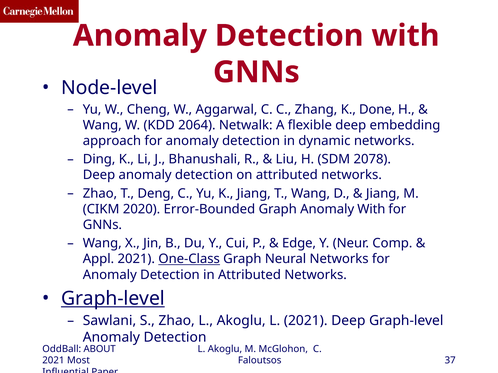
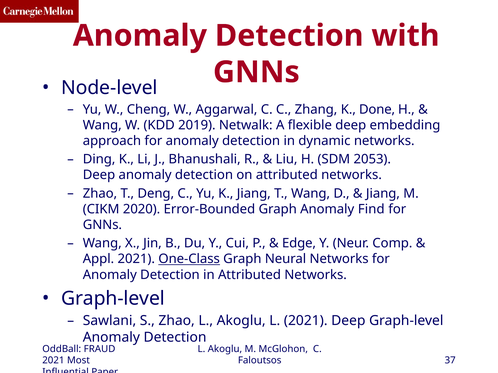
2064: 2064 -> 2019 (197, 125)
2078: 2078 -> 2053 (372, 159)
Anomaly With: With -> Find (371, 209)
Graph-level underline: present -> none (113, 299)
ABOUT: ABOUT -> FRAUD (100, 349)
